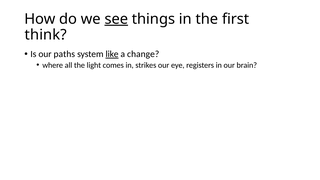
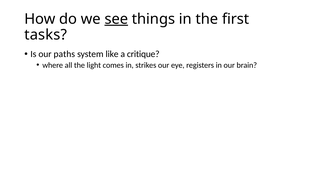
think: think -> tasks (46, 35)
like underline: present -> none (112, 54)
change: change -> critique (143, 54)
